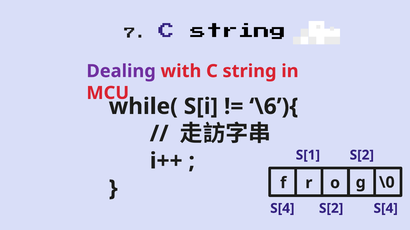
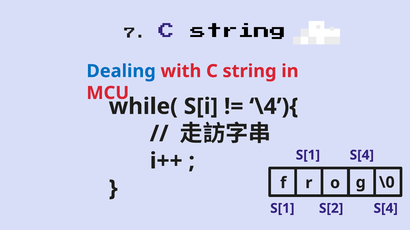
Dealing colour: purple -> blue (121, 71)
\6’){: \6’){ -> \4’){ (274, 107)
S[2: S[2 -> S[4 (362, 155)
S[4: S[4 -> S[1 (282, 209)
